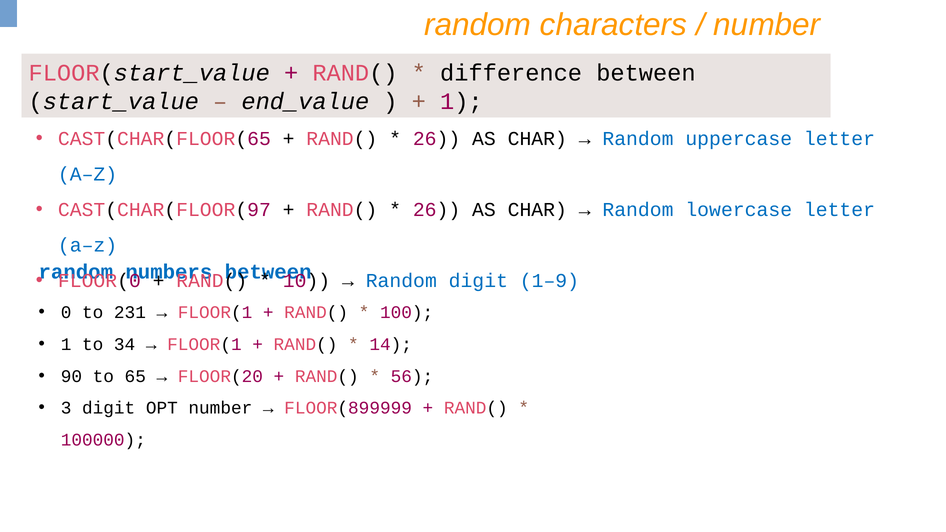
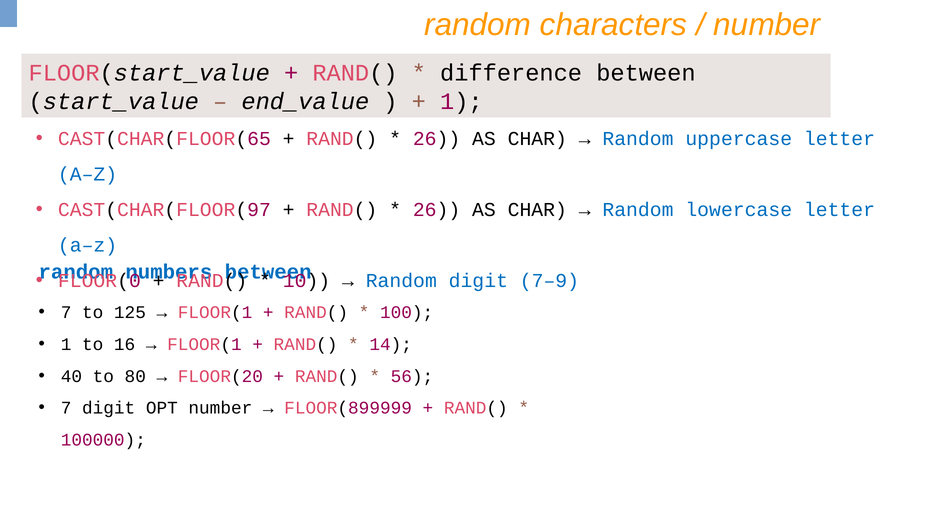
1–9: 1–9 -> 7–9 (549, 281)
0: 0 -> 7 (66, 312)
231: 231 -> 125 (130, 312)
34: 34 -> 16 (125, 344)
90: 90 -> 40 (71, 376)
65: 65 -> 80 (135, 376)
3: 3 -> 7 (66, 408)
